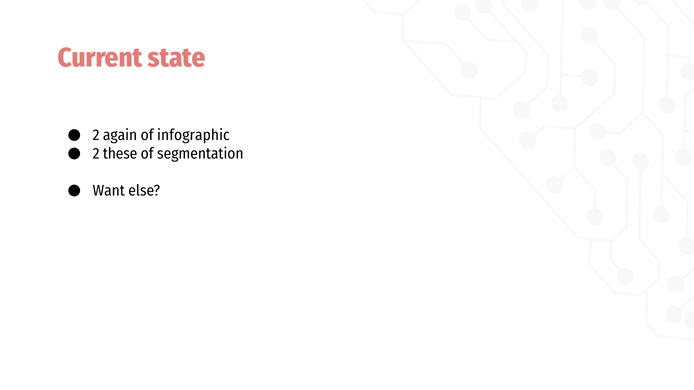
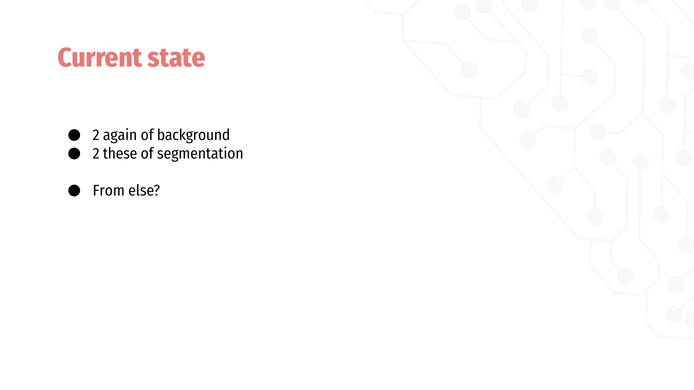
infographic: infographic -> background (194, 135)
Want: Want -> From (109, 191)
